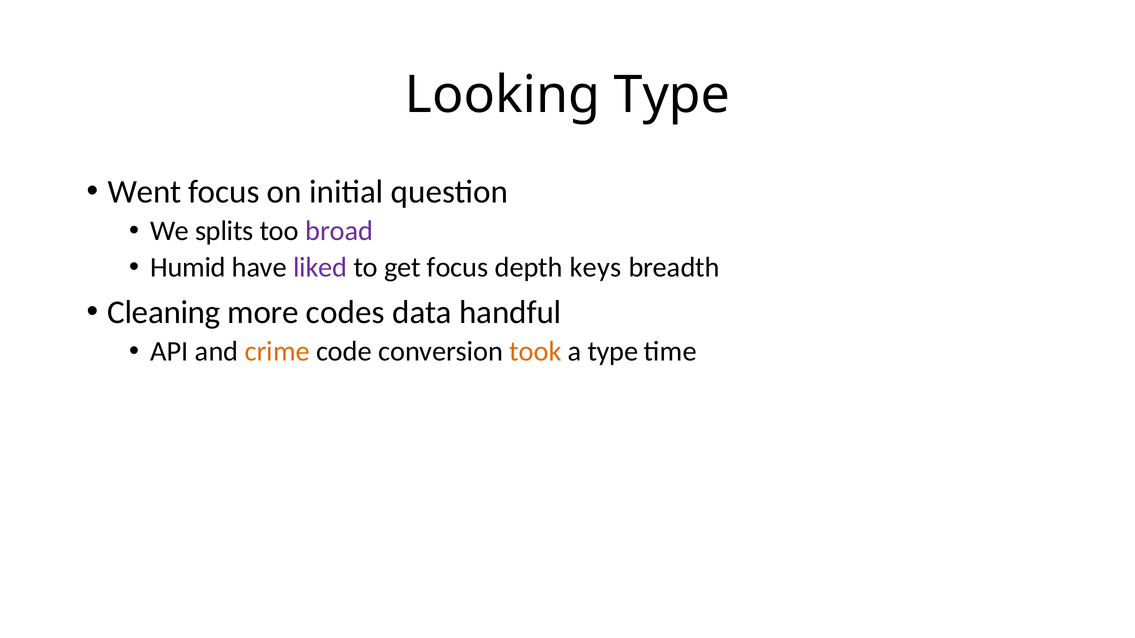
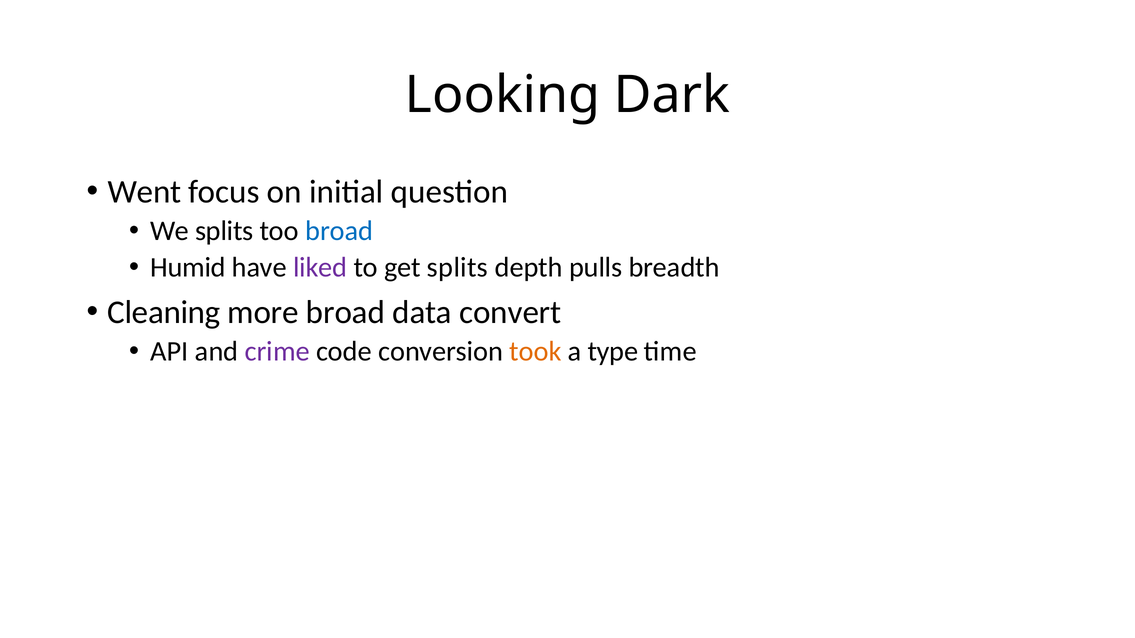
Looking Type: Type -> Dark (672, 95)
broad colour: purple -> blue (339, 231)
get focus: focus -> splits (457, 268)
keys: keys -> pulls (596, 268)
more codes: codes -> broad (345, 313)
handful: handful -> convert (510, 313)
crime colour: orange -> purple (277, 352)
